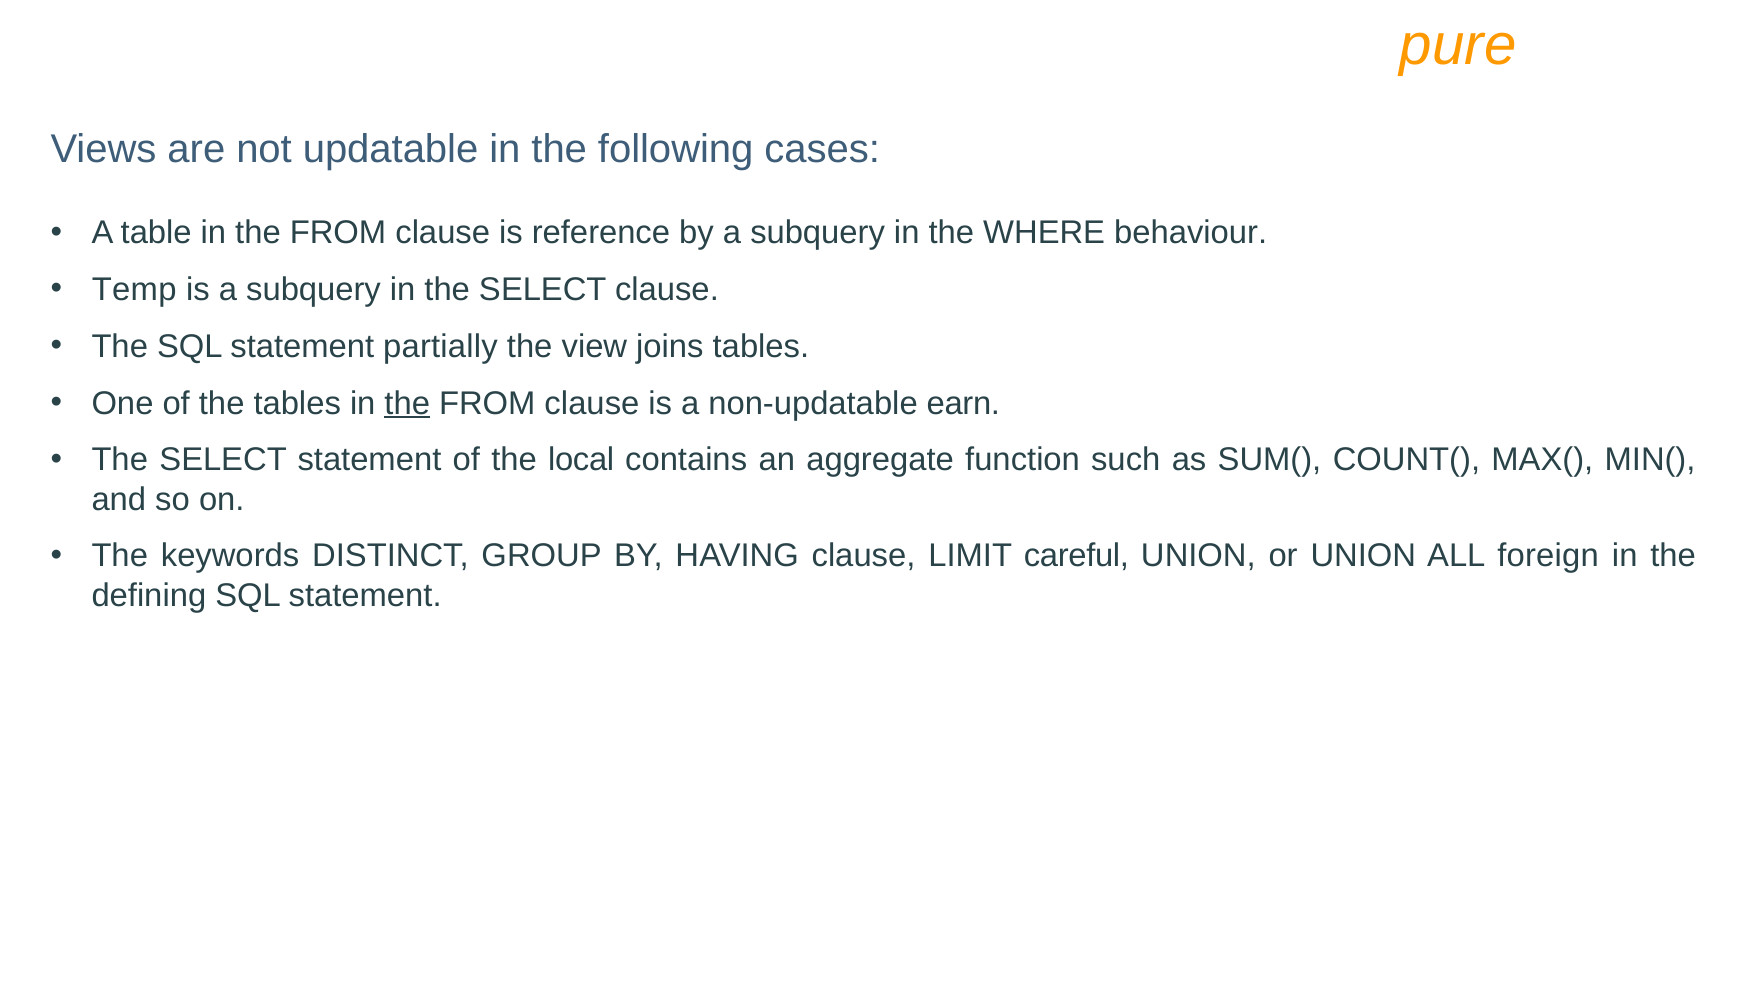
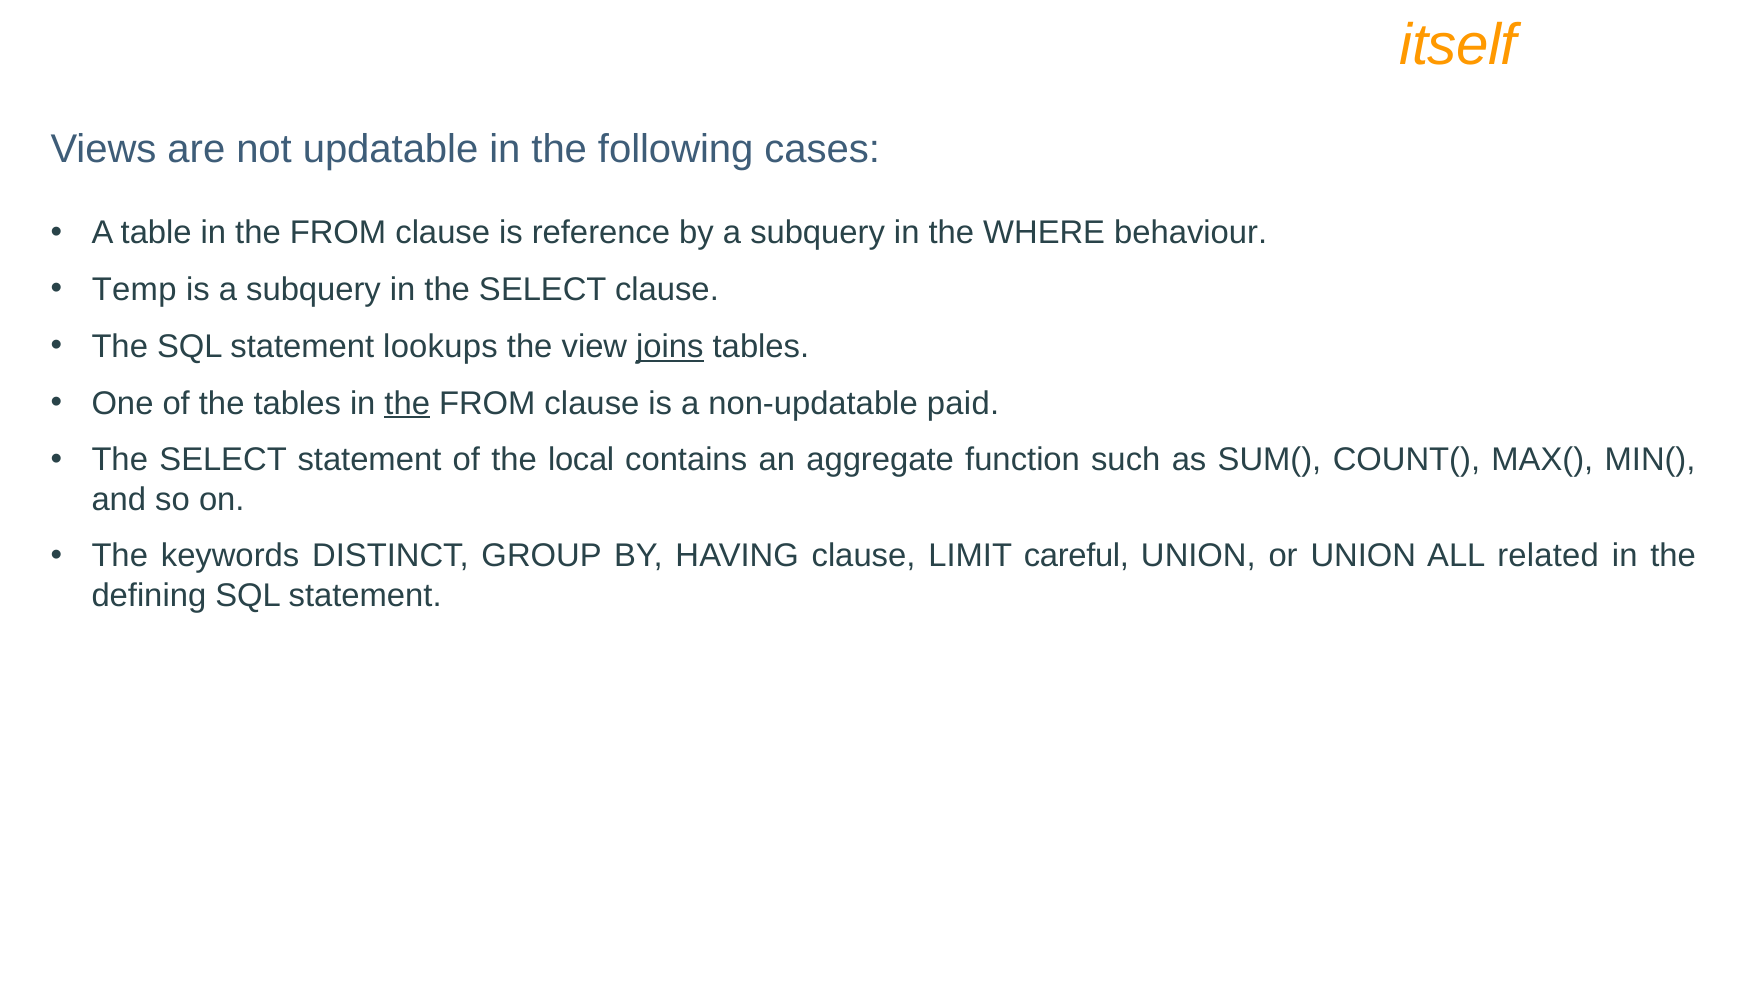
pure: pure -> itself (1458, 45)
partially: partially -> lookups (440, 347)
joins underline: none -> present (670, 347)
earn: earn -> paid (963, 403)
foreign: foreign -> related (1548, 556)
